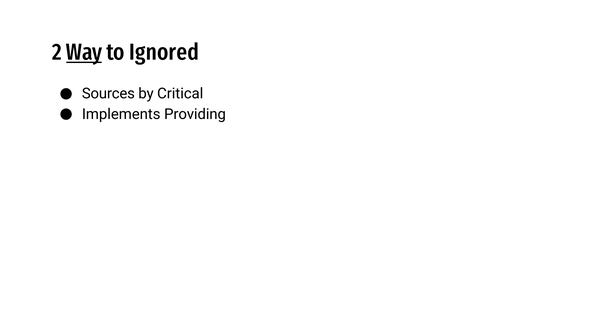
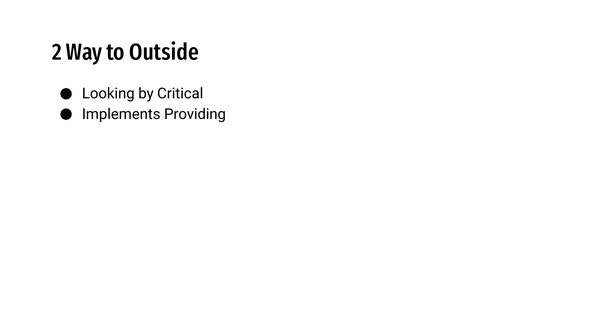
Way underline: present -> none (84, 52)
Ignored: Ignored -> Outside (164, 52)
Sources: Sources -> Looking (108, 94)
